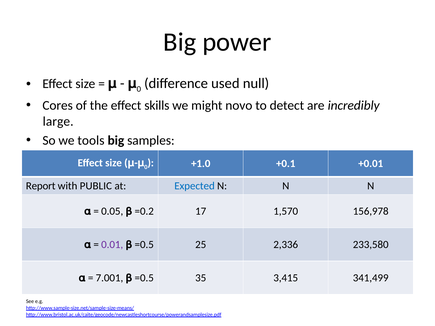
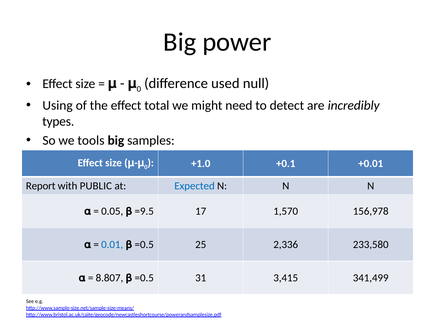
Cores: Cores -> Using (58, 106)
skills: skills -> total (157, 106)
novo: novo -> need (239, 106)
large: large -> types (58, 122)
=0.2: =0.2 -> =9.5 (144, 211)
0.01 colour: purple -> blue (112, 245)
7.001: 7.001 -> 8.807 (109, 278)
35: 35 -> 31 (201, 278)
